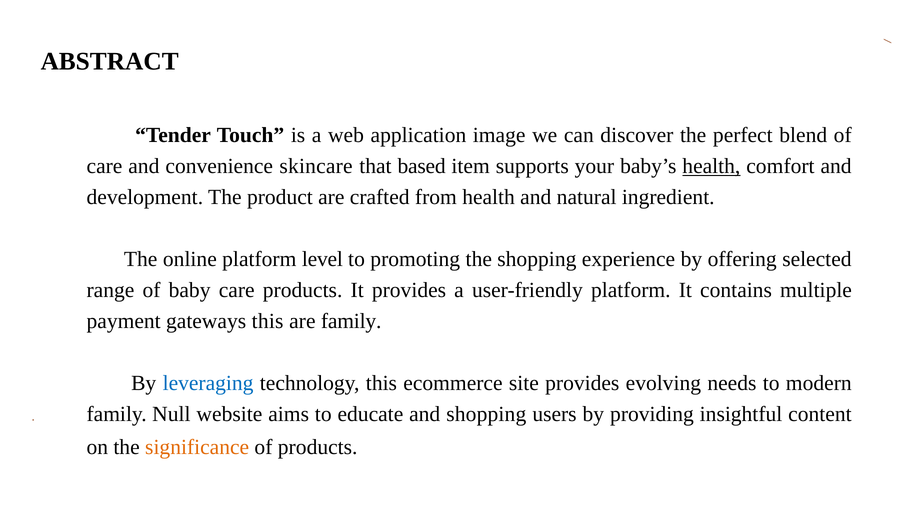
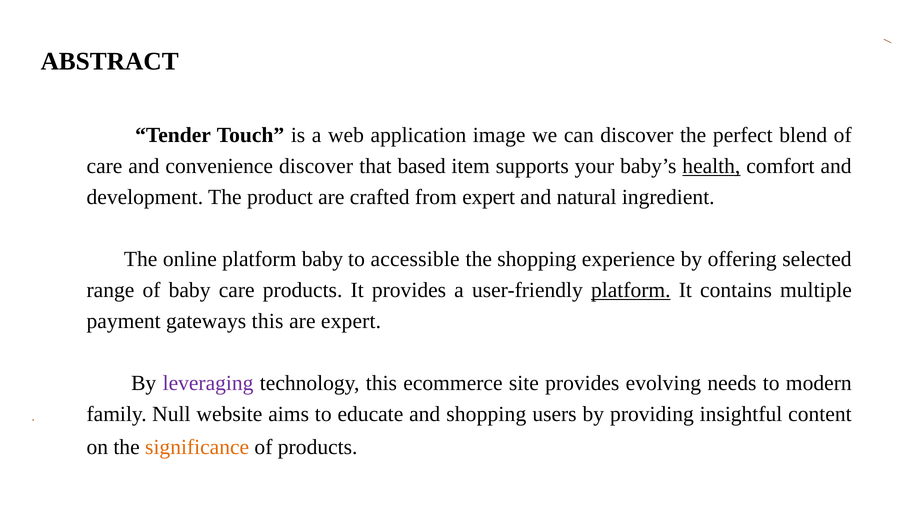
convenience skincare: skincare -> discover (316, 166)
from health: health -> expert (489, 197)
platform level: level -> baby (322, 259)
promoting: promoting -> accessible (415, 259)
platform underline: none -> present (631, 290)
are family: family -> expert (351, 321)
leveraging colour: blue -> purple (208, 383)
